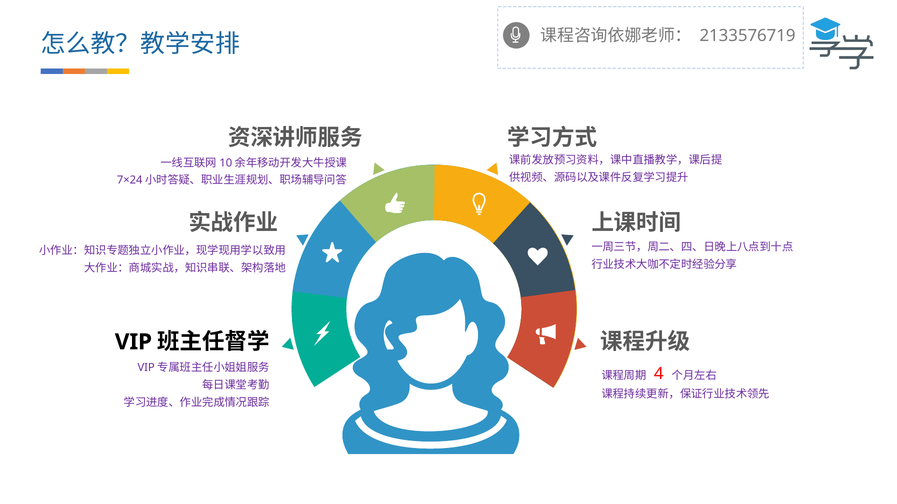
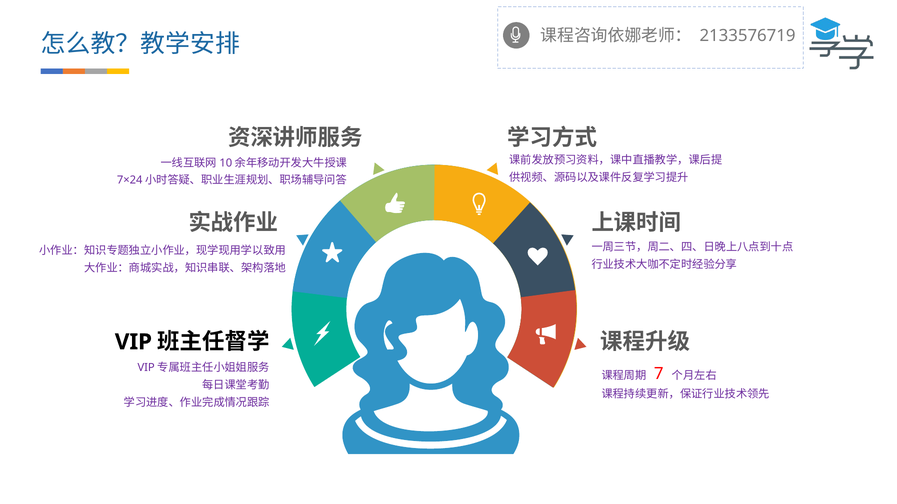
4: 4 -> 7 (659, 374)
